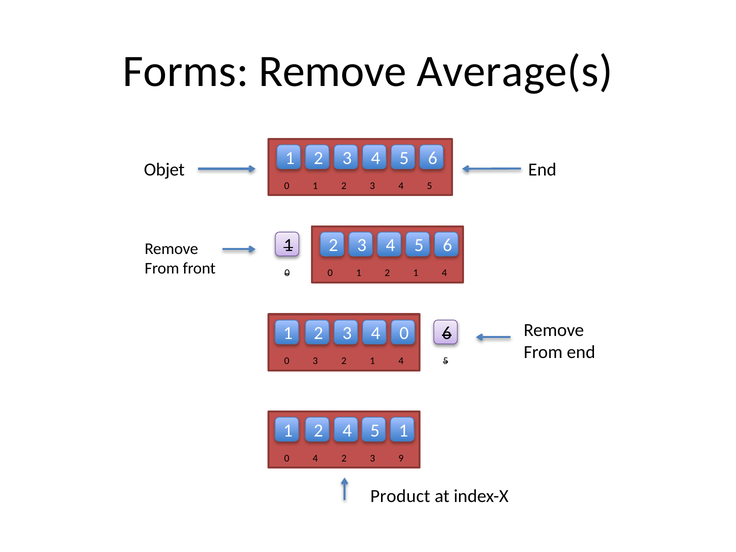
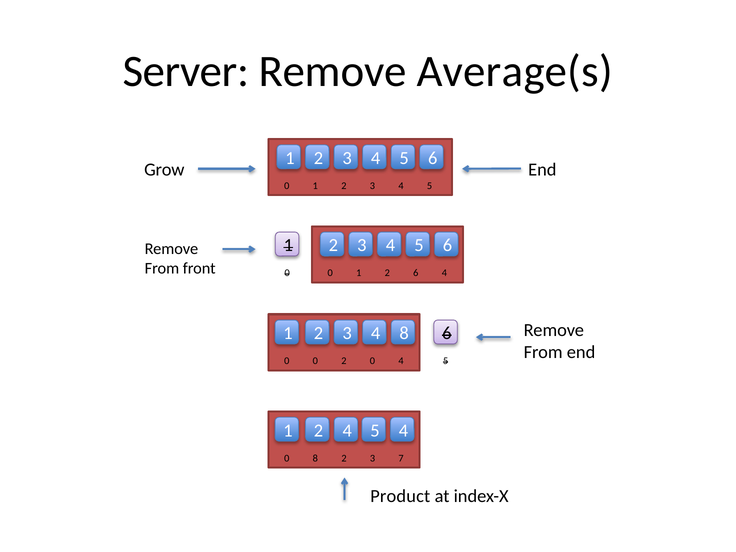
Forms: Forms -> Server (186, 71)
Objet: Objet -> Grow (164, 170)
1 2 1: 1 -> 6 (416, 273)
4 0: 0 -> 8 (404, 333)
0 3: 3 -> 0 (315, 361)
1: 1 -> 0 (372, 361)
5 1: 1 -> 4 (403, 430)
0 4: 4 -> 8 (315, 458)
9: 9 -> 7 (401, 458)
